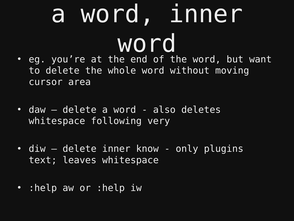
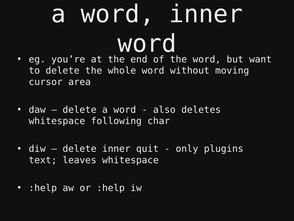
very: very -> char (159, 121)
know: know -> quit (147, 149)
